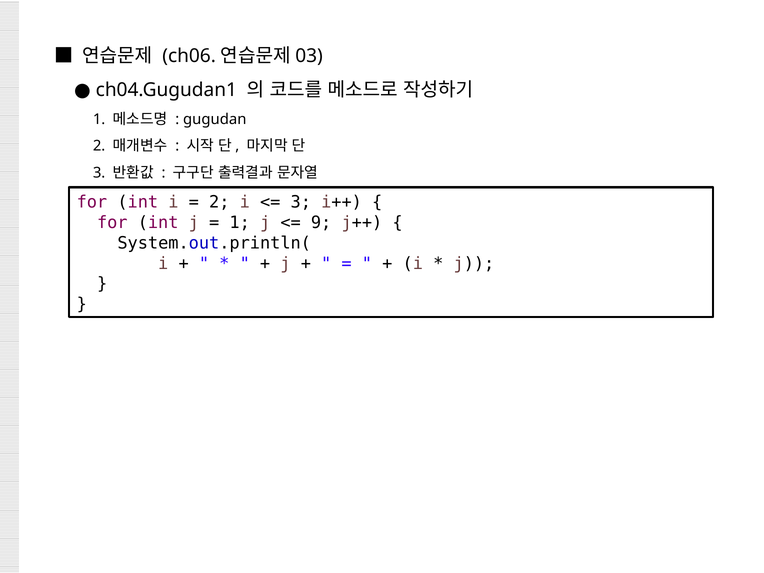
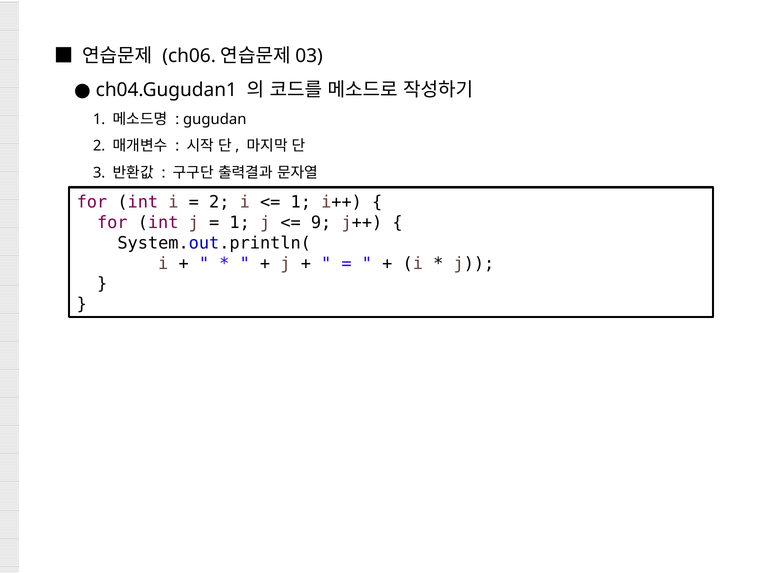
3: 3 -> 1 (301, 202)
